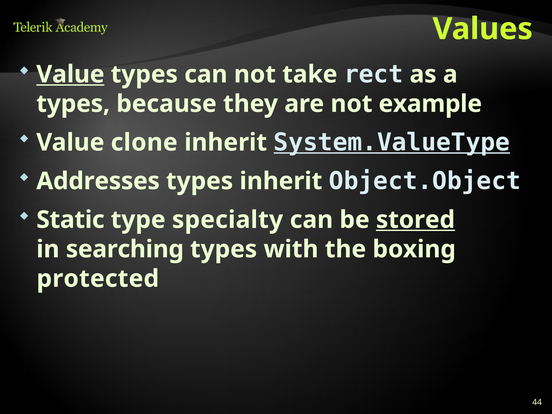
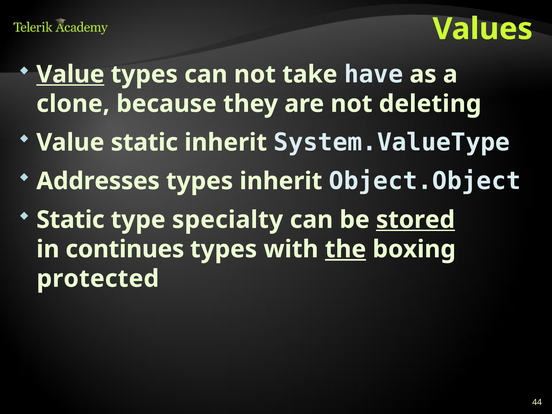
rect: rect -> have (374, 74)
types: types -> clone (73, 104)
example: example -> deleting (430, 104)
Value clone: clone -> static (144, 142)
System.ValueType underline: present -> none (392, 142)
searching: searching -> continues (125, 249)
the underline: none -> present (345, 249)
